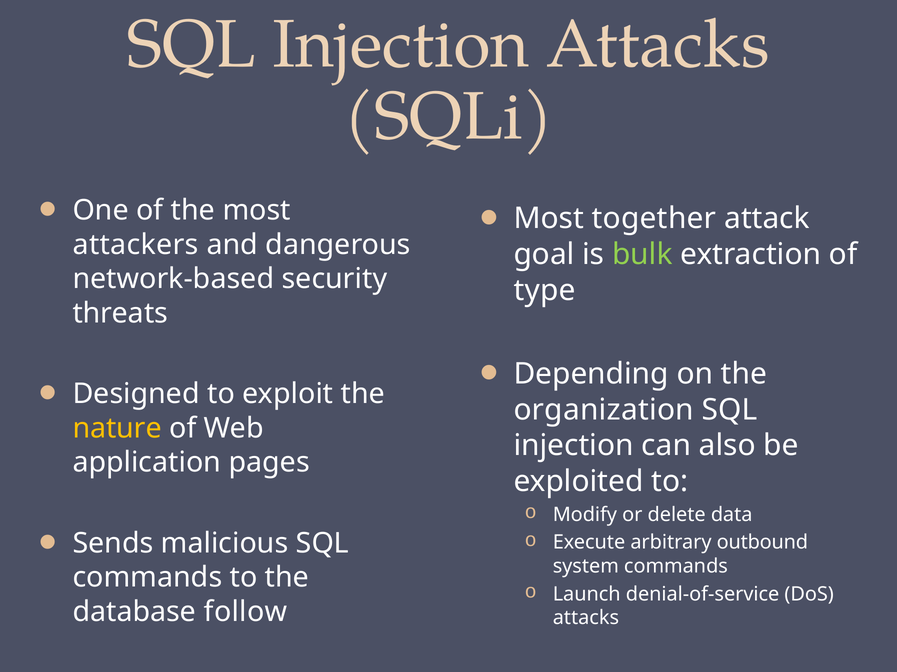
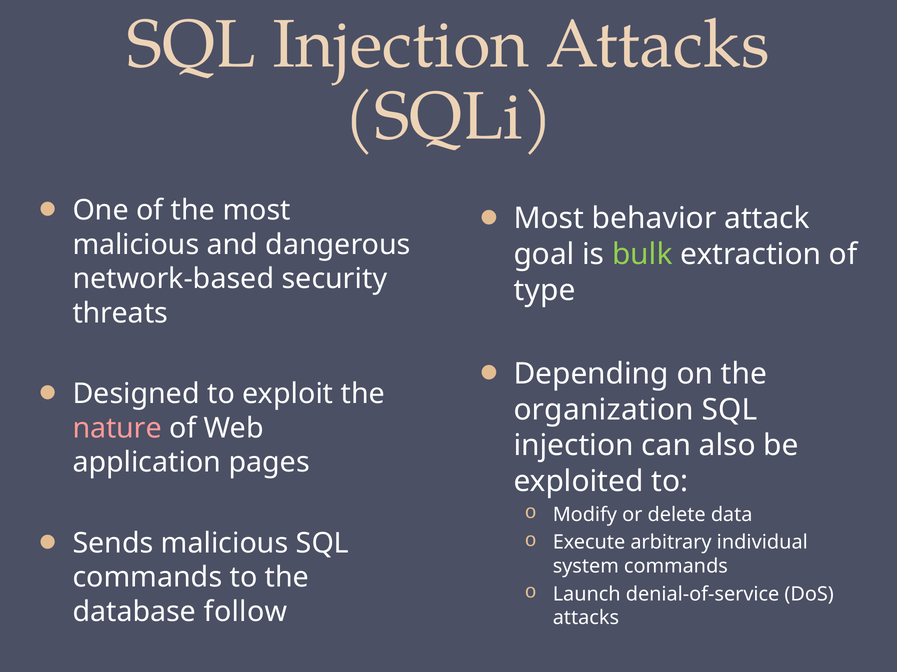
together: together -> behavior (654, 219)
attackers: attackers -> malicious (136, 245)
nature colour: yellow -> pink (117, 429)
outbound: outbound -> individual (762, 543)
